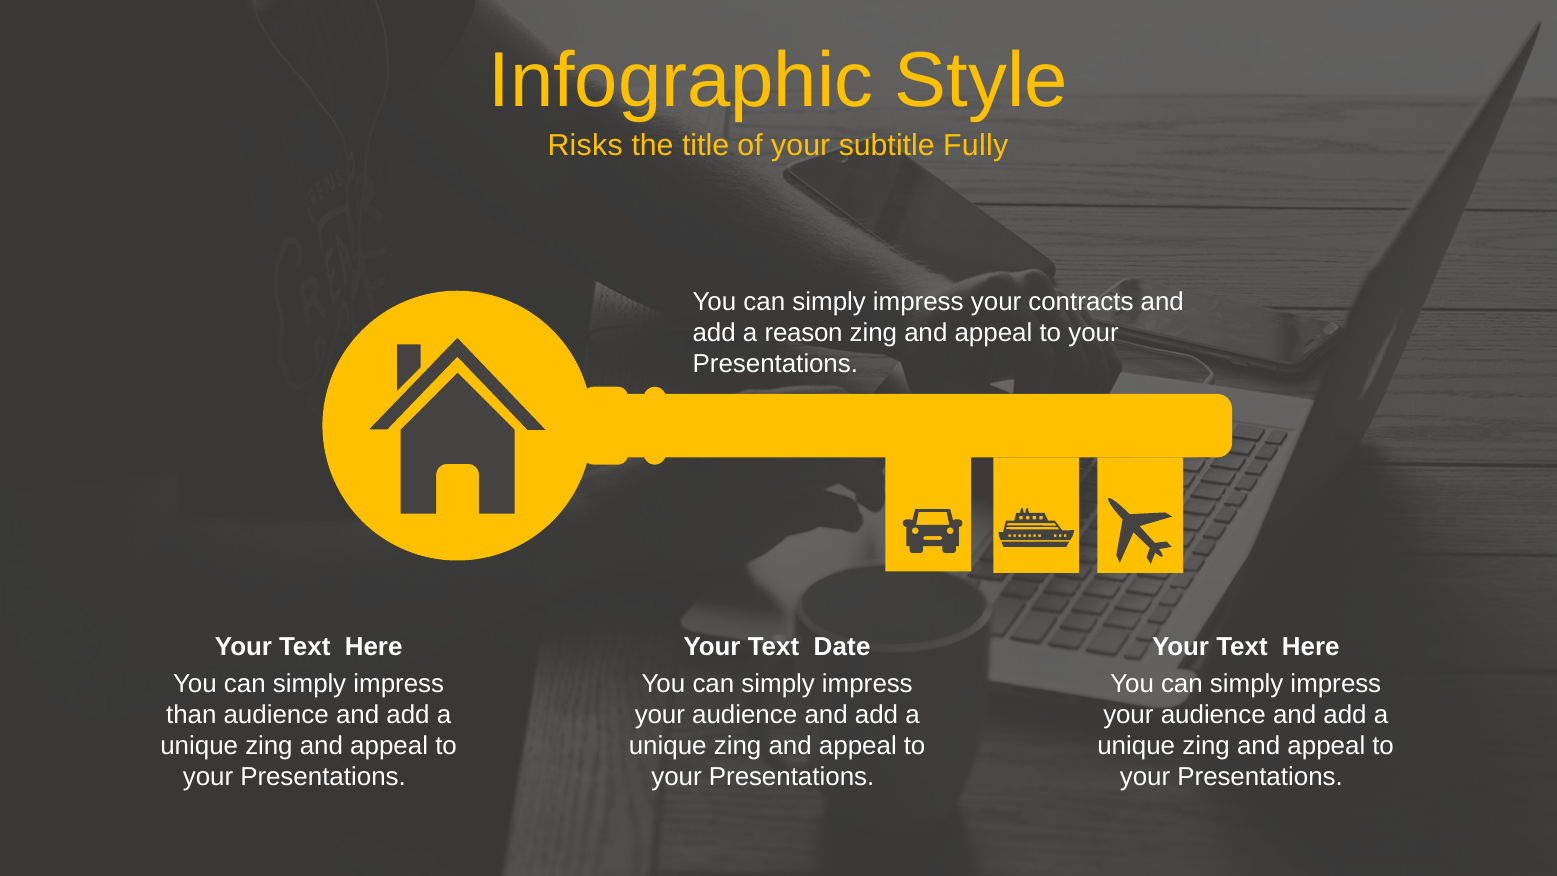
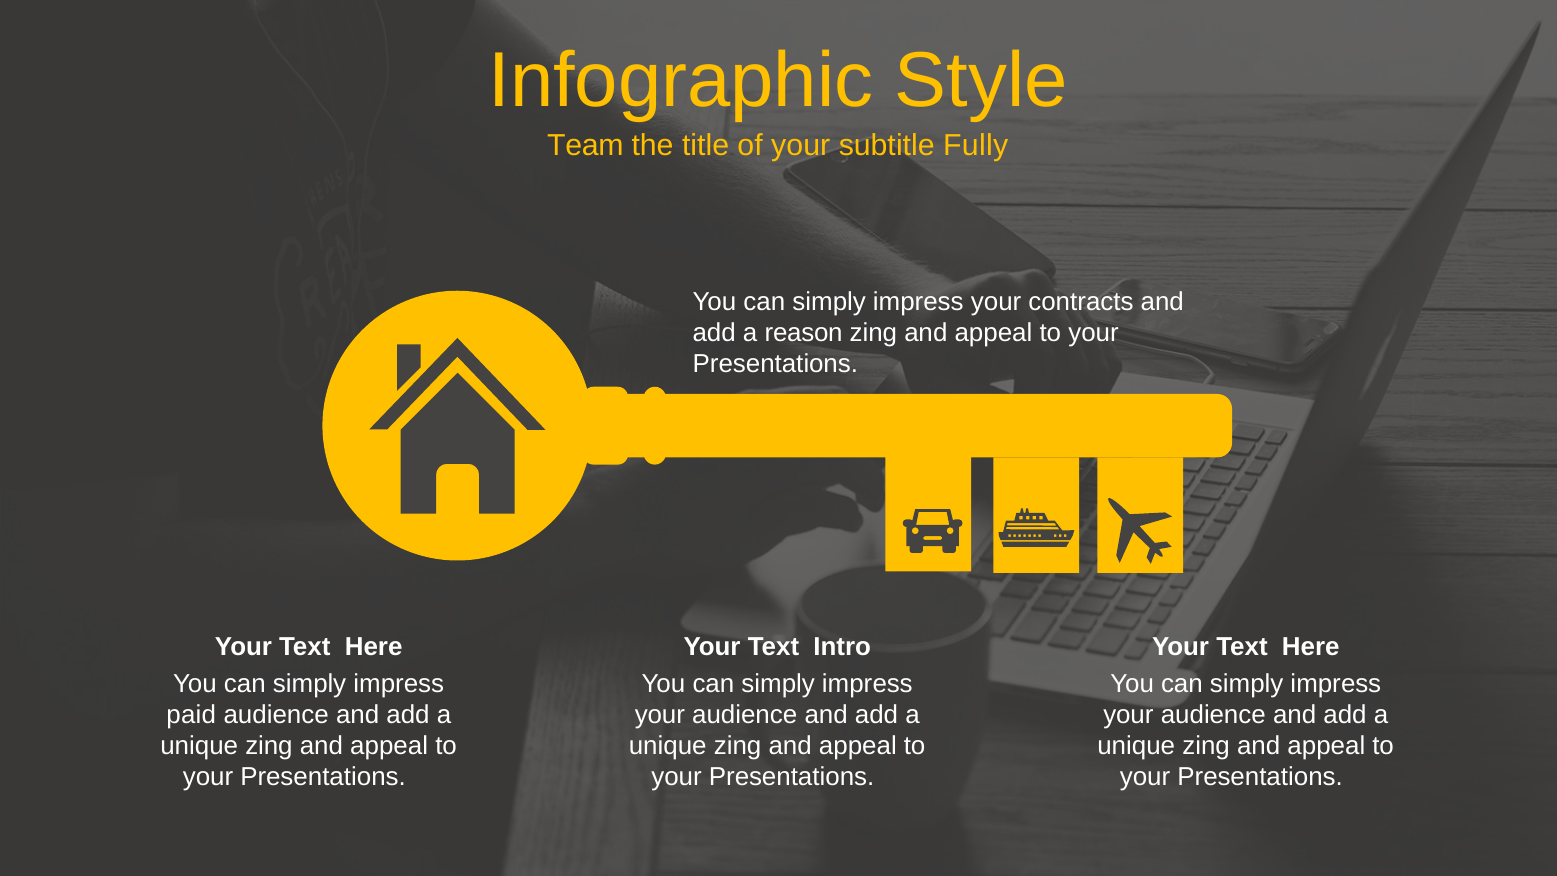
Risks: Risks -> Team (585, 146)
Date: Date -> Intro (842, 647)
than: than -> paid (191, 715)
